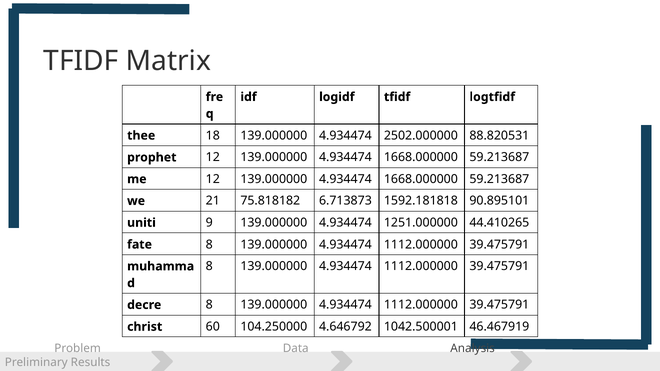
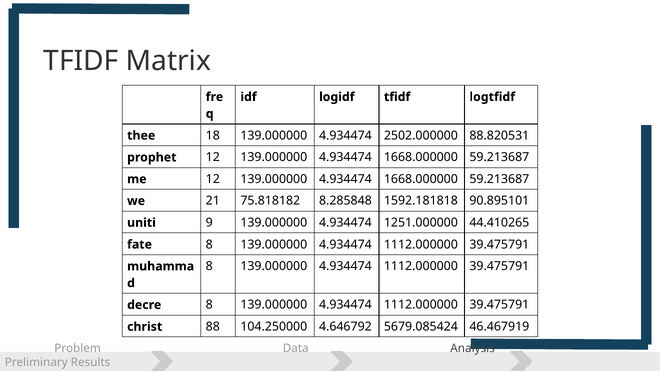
6.713873: 6.713873 -> 8.285848 (345, 201)
60: 60 -> 88 (213, 327)
1042.500001: 1042.500001 -> 5679.085424 (421, 327)
